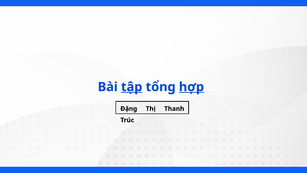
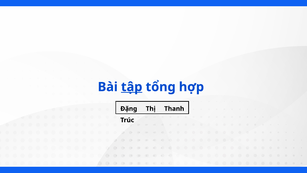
hợp underline: present -> none (191, 87)
